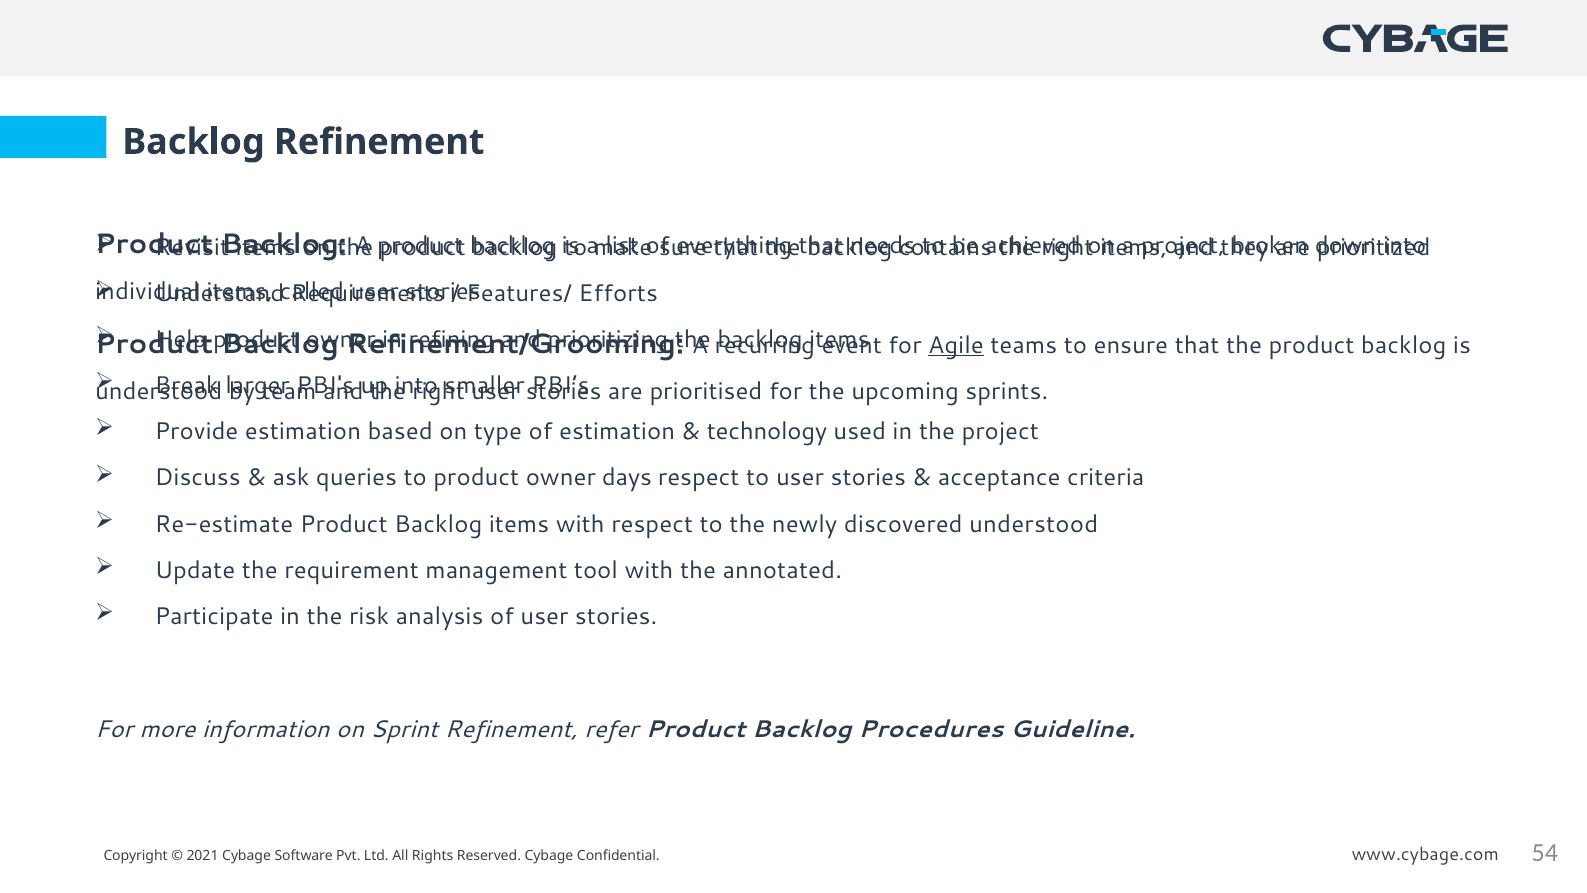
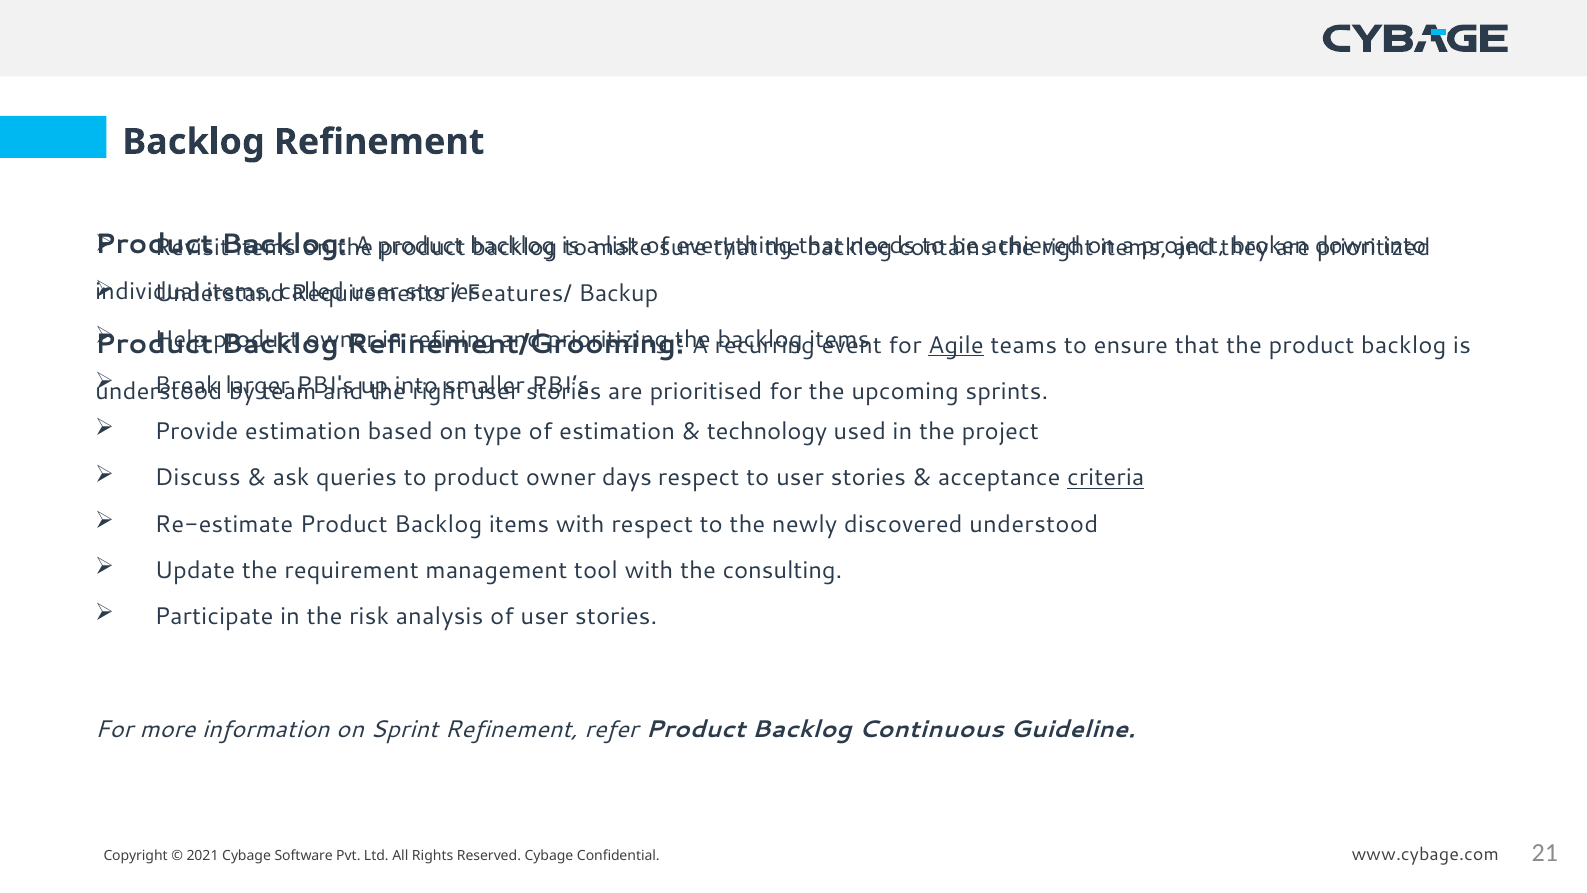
Efforts: Efforts -> Backup (618, 293)
criteria underline: none -> present (1106, 478)
annotated: annotated -> consulting (782, 570)
Procedures: Procedures -> Continuous (931, 730)
54: 54 -> 21 (1545, 853)
